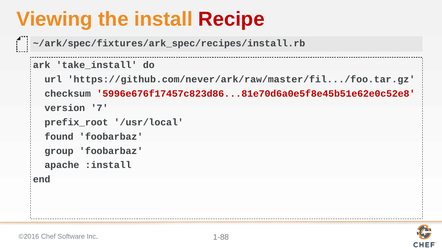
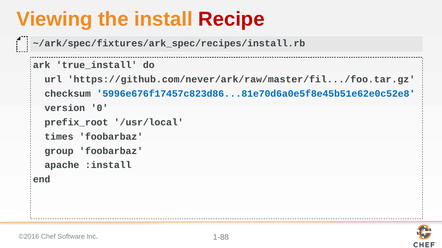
take_install: take_install -> true_install (97, 65)
5996e676f17457c823d86...81e70d6a0e5f8e45b51e62e0c52e8 colour: red -> blue (256, 94)
7: 7 -> 0 (100, 108)
found: found -> times (59, 137)
